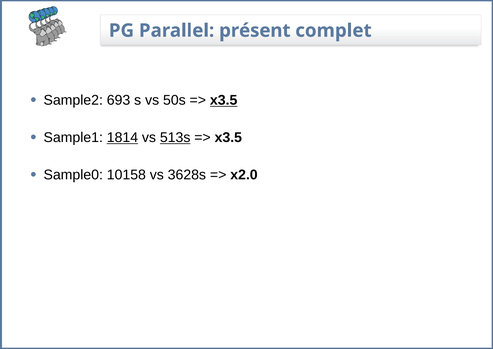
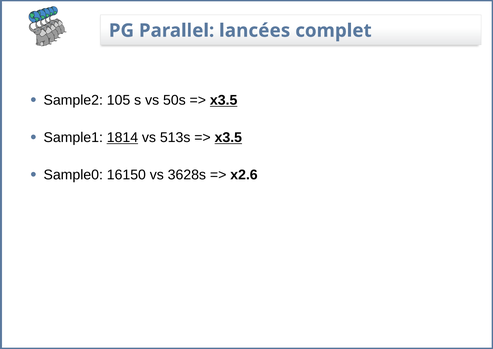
présent: présent -> lancées (255, 31)
693: 693 -> 105 (119, 100)
513s underline: present -> none (175, 137)
x3.5 underline: none -> present (228, 137)
10158: 10158 -> 16150 (126, 175)
x2.0: x2.0 -> x2.6 (244, 175)
